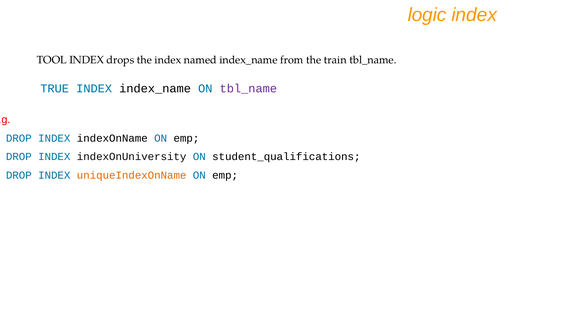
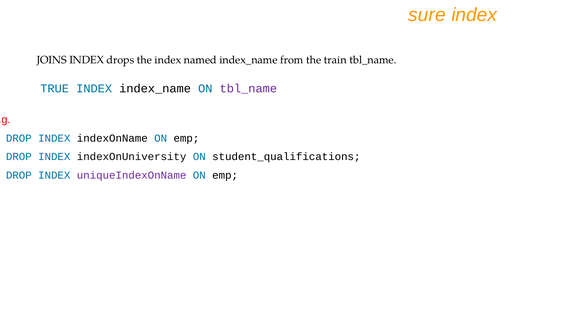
logic: logic -> sure (427, 15)
TOOL: TOOL -> JOINS (52, 60)
uniqueIndexOnName colour: orange -> purple (132, 176)
